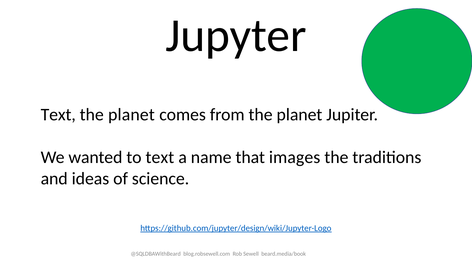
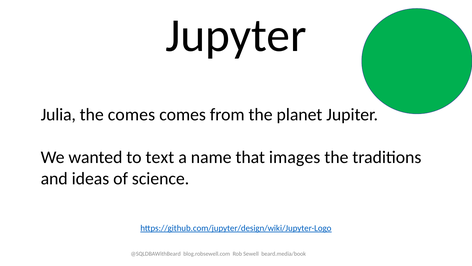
Text: Text -> Julia (58, 114)
planet: planet -> comes (131, 114)
